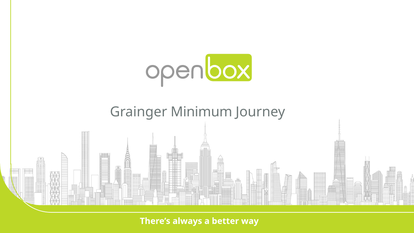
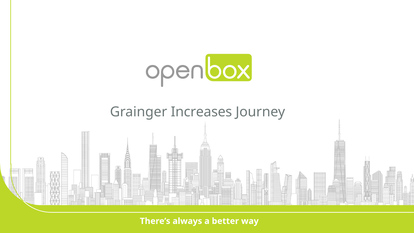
Minimum: Minimum -> Increases (201, 112)
